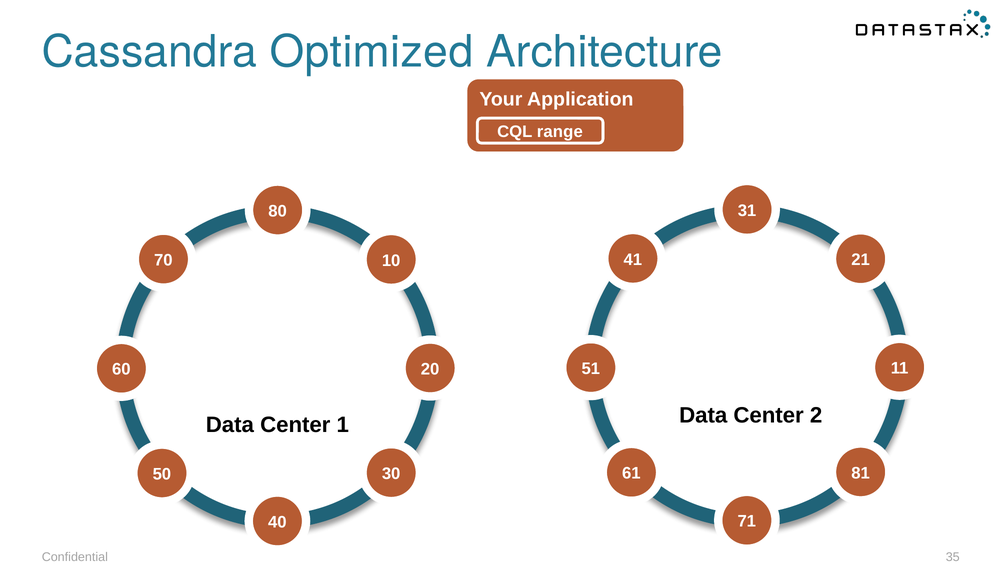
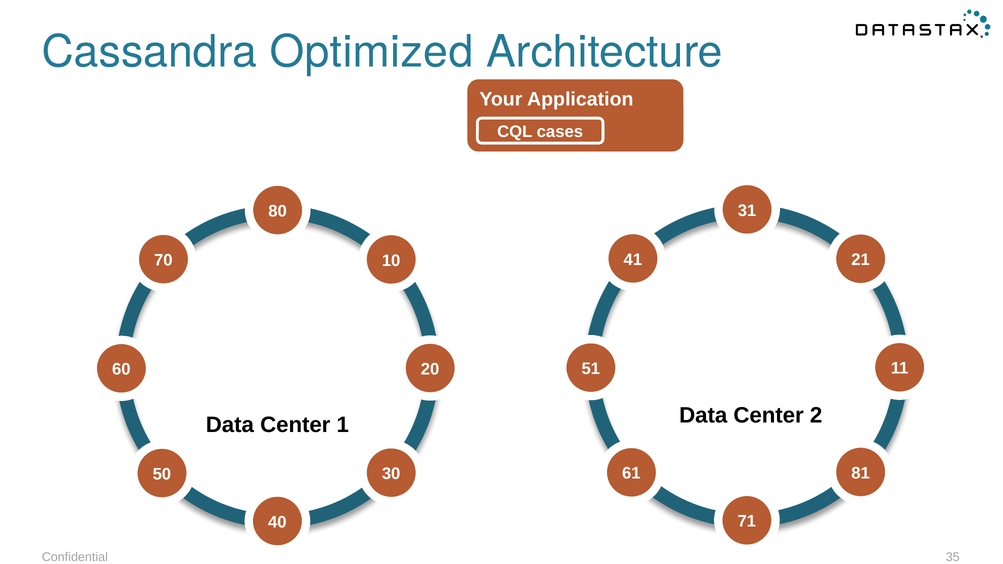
range: range -> cases (560, 132)
